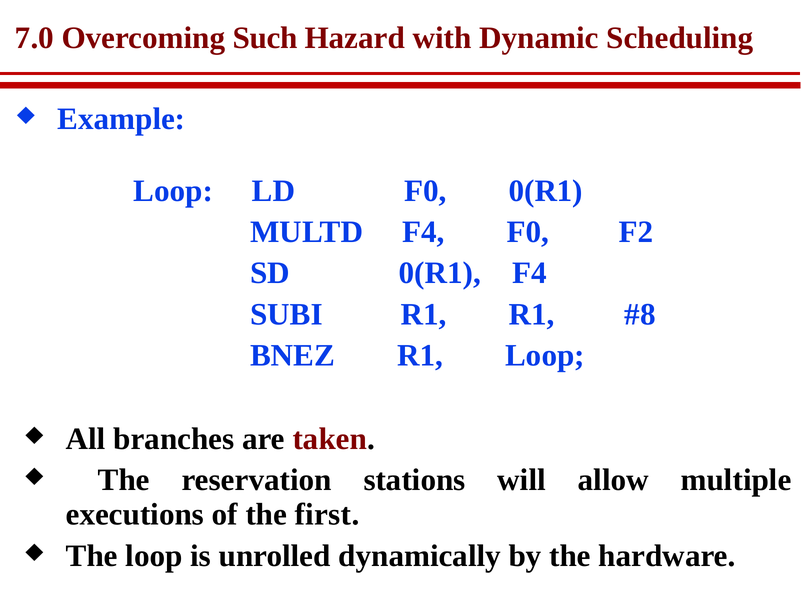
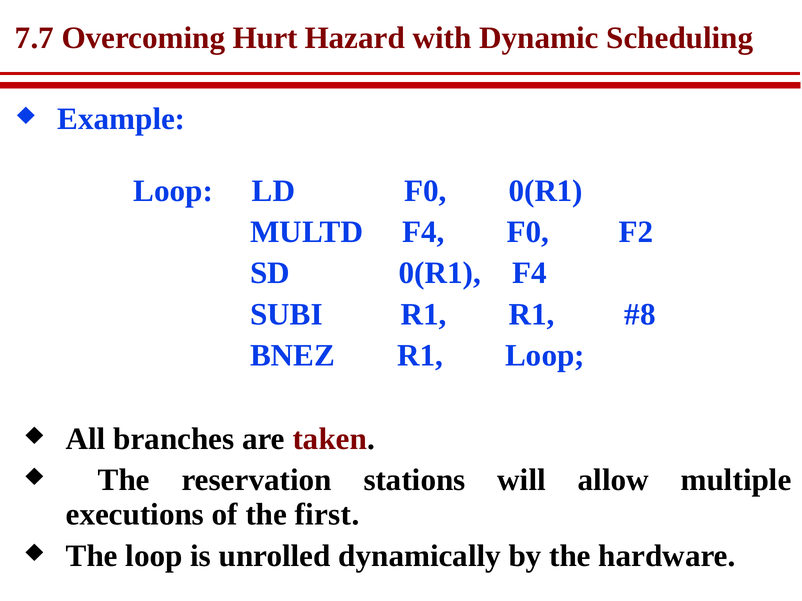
7.0: 7.0 -> 7.7 (34, 38)
Such: Such -> Hurt (265, 38)
